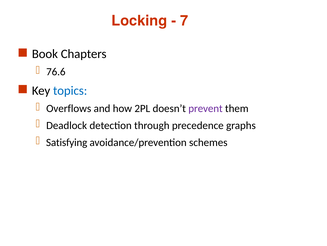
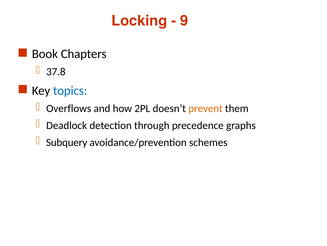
7: 7 -> 9 (184, 21)
76.6: 76.6 -> 37.8 (56, 72)
prevent colour: purple -> orange (205, 108)
Satisfying: Satisfying -> Subquery (67, 142)
